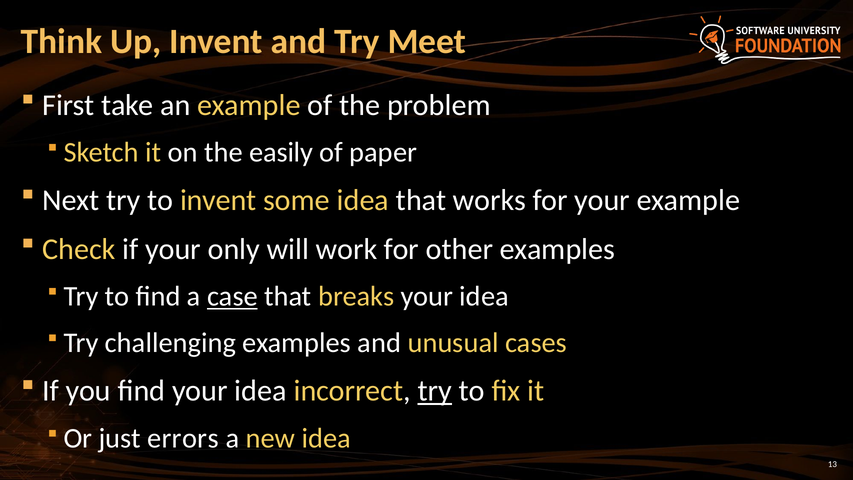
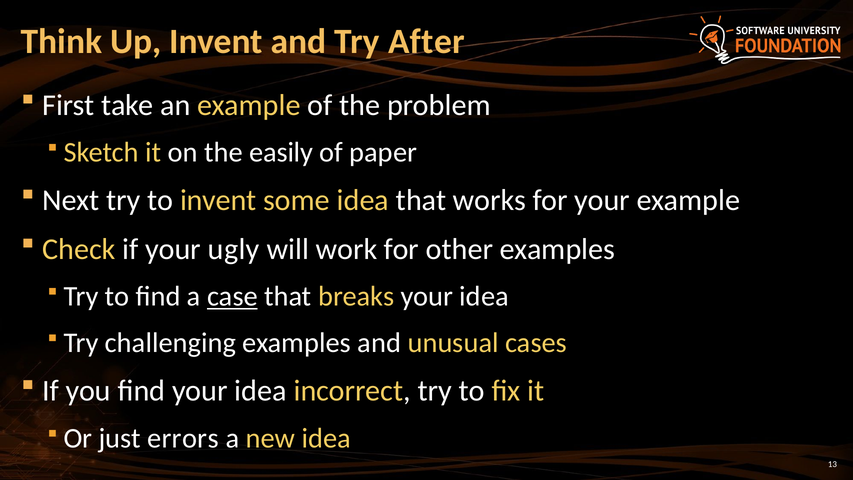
Meet: Meet -> After (427, 41)
only: only -> ugly (234, 249)
try underline: present -> none (435, 391)
